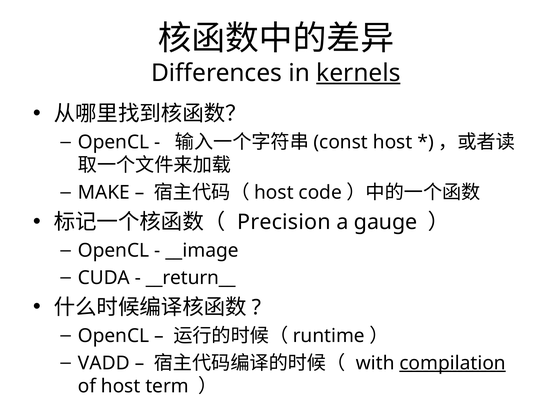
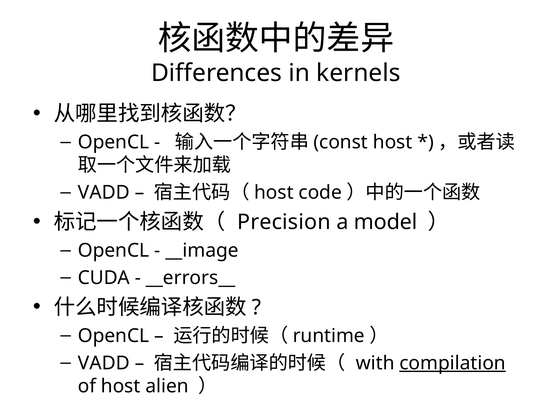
kernels underline: present -> none (358, 73)
MAKE: MAKE -> VADD (104, 193)
gauge: gauge -> model (386, 222)
__return__: __return__ -> __errors__ (191, 278)
term: term -> alien (167, 386)
